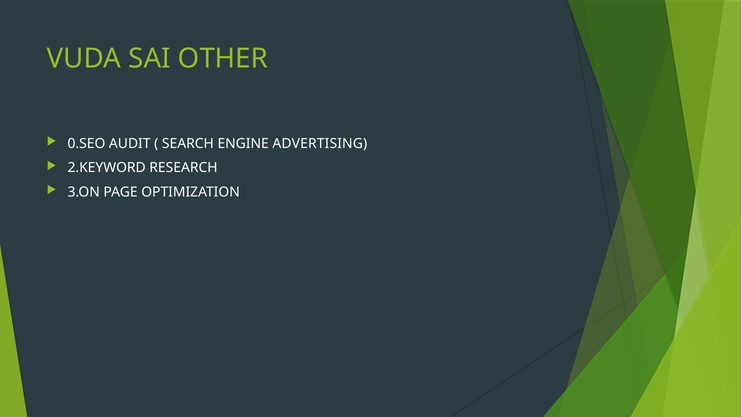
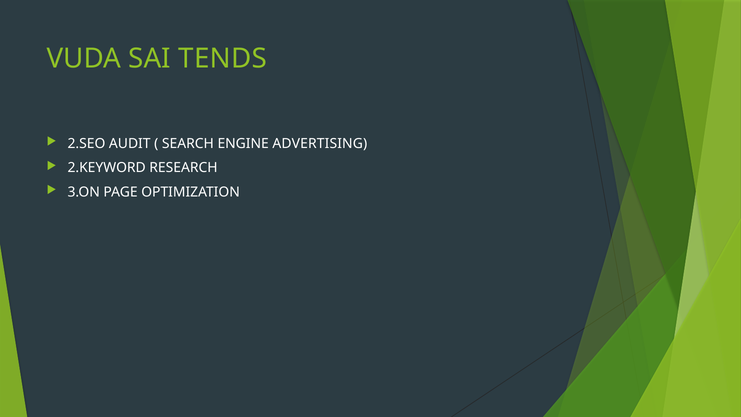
OTHER: OTHER -> TENDS (223, 58)
0.SEO: 0.SEO -> 2.SEO (86, 143)
